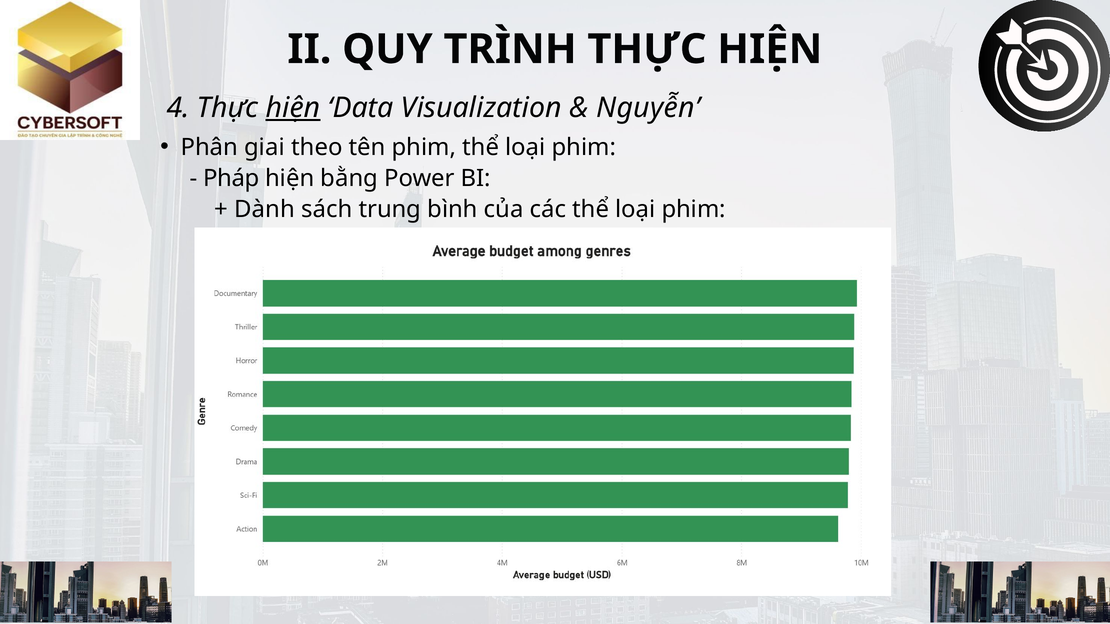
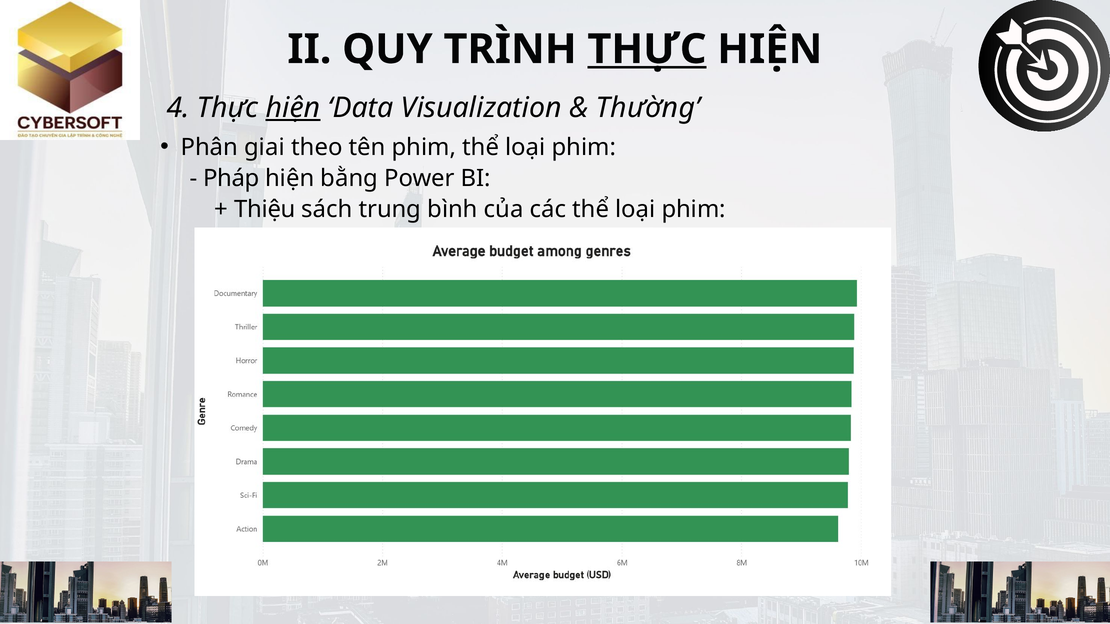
THỰC underline: none -> present (647, 49)
Nguyễn: Nguyễn -> Thường (648, 108)
Dành: Dành -> Thiệu (265, 210)
